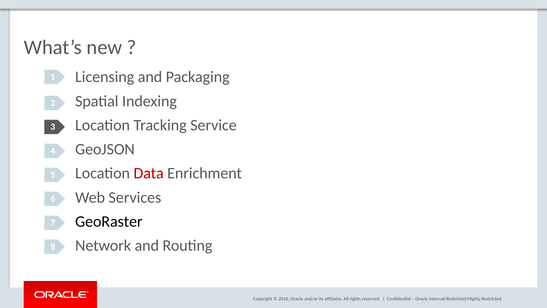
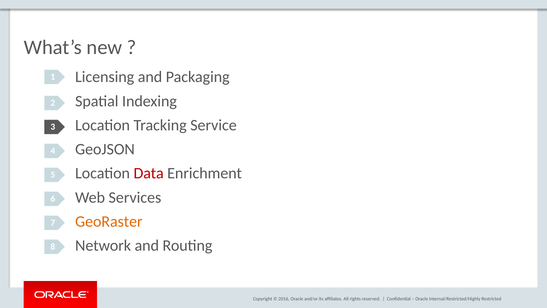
GeoRaster colour: black -> orange (109, 221)
